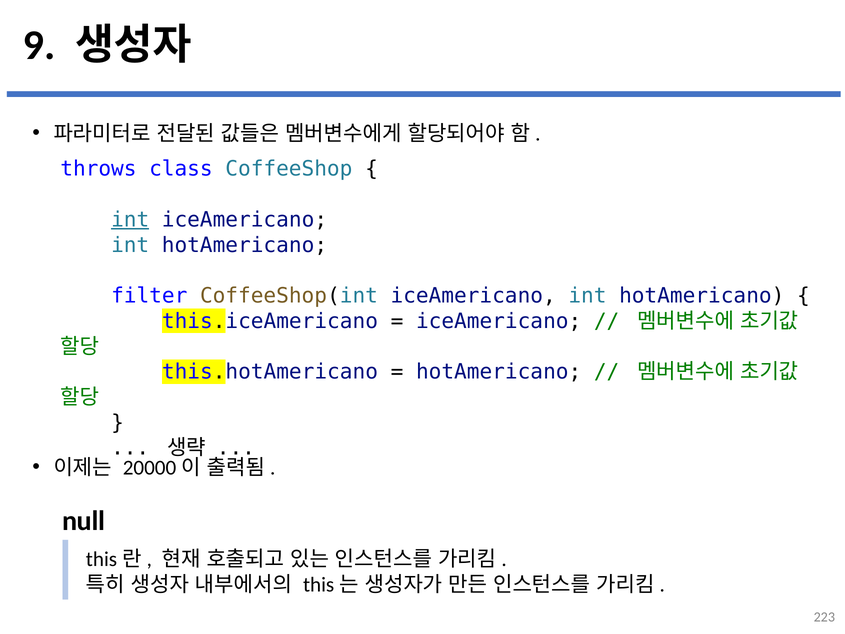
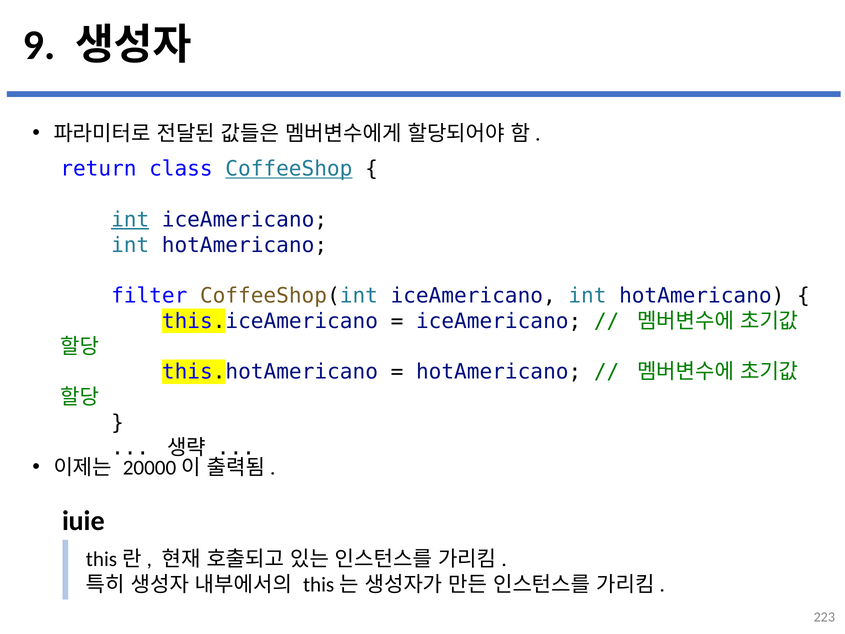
throws: throws -> return (98, 169)
CoffeeShop underline: none -> present (289, 169)
null: null -> iuie (84, 521)
